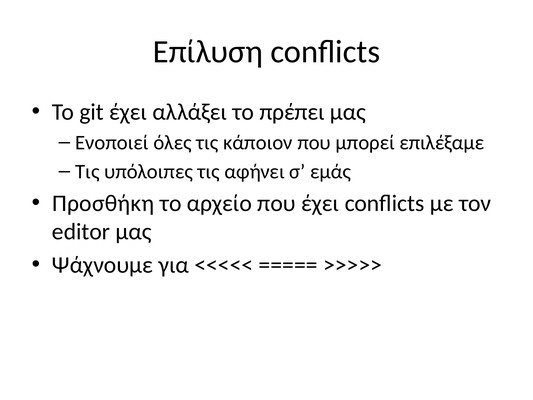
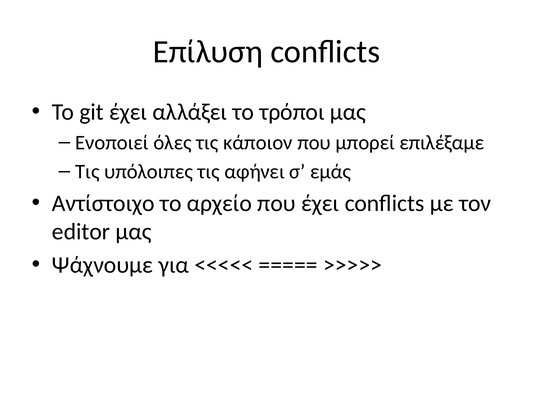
πρέπει: πρέπει -> τρόποι (292, 112)
Προσθήκη: Προσθήκη -> Αντίστοιχο (103, 203)
